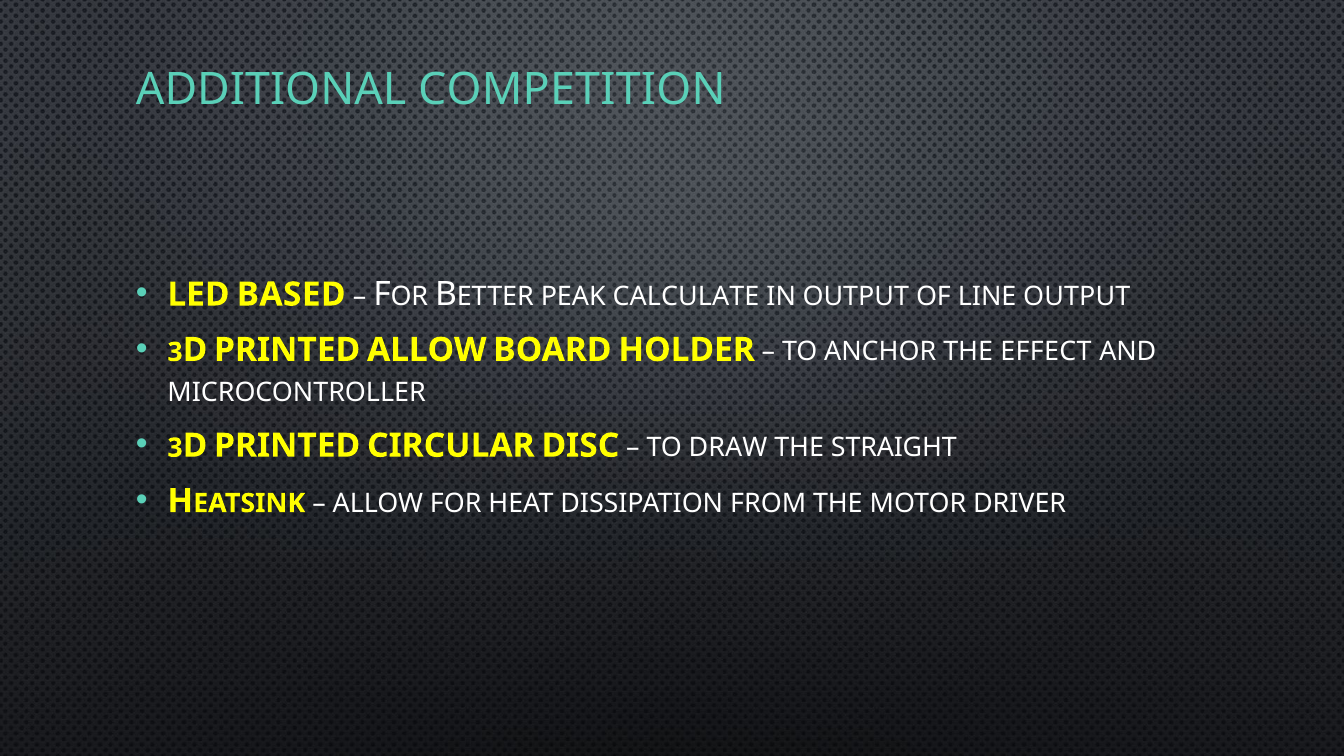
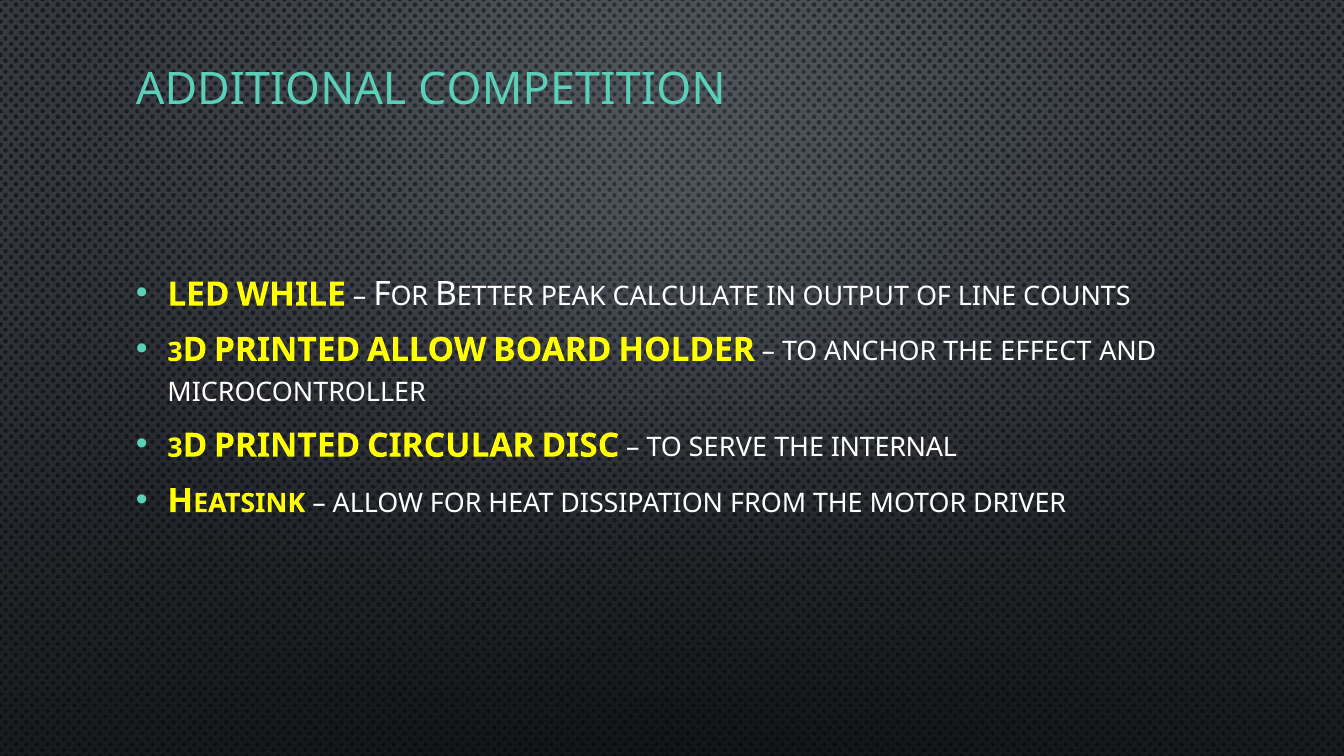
BASED: BASED -> WHILE (291, 294)
LINE OUTPUT: OUTPUT -> COUNTS (1077, 297)
DRAW: DRAW -> SERVE (728, 448)
STRAIGHT: STRAIGHT -> INTERNAL (894, 448)
